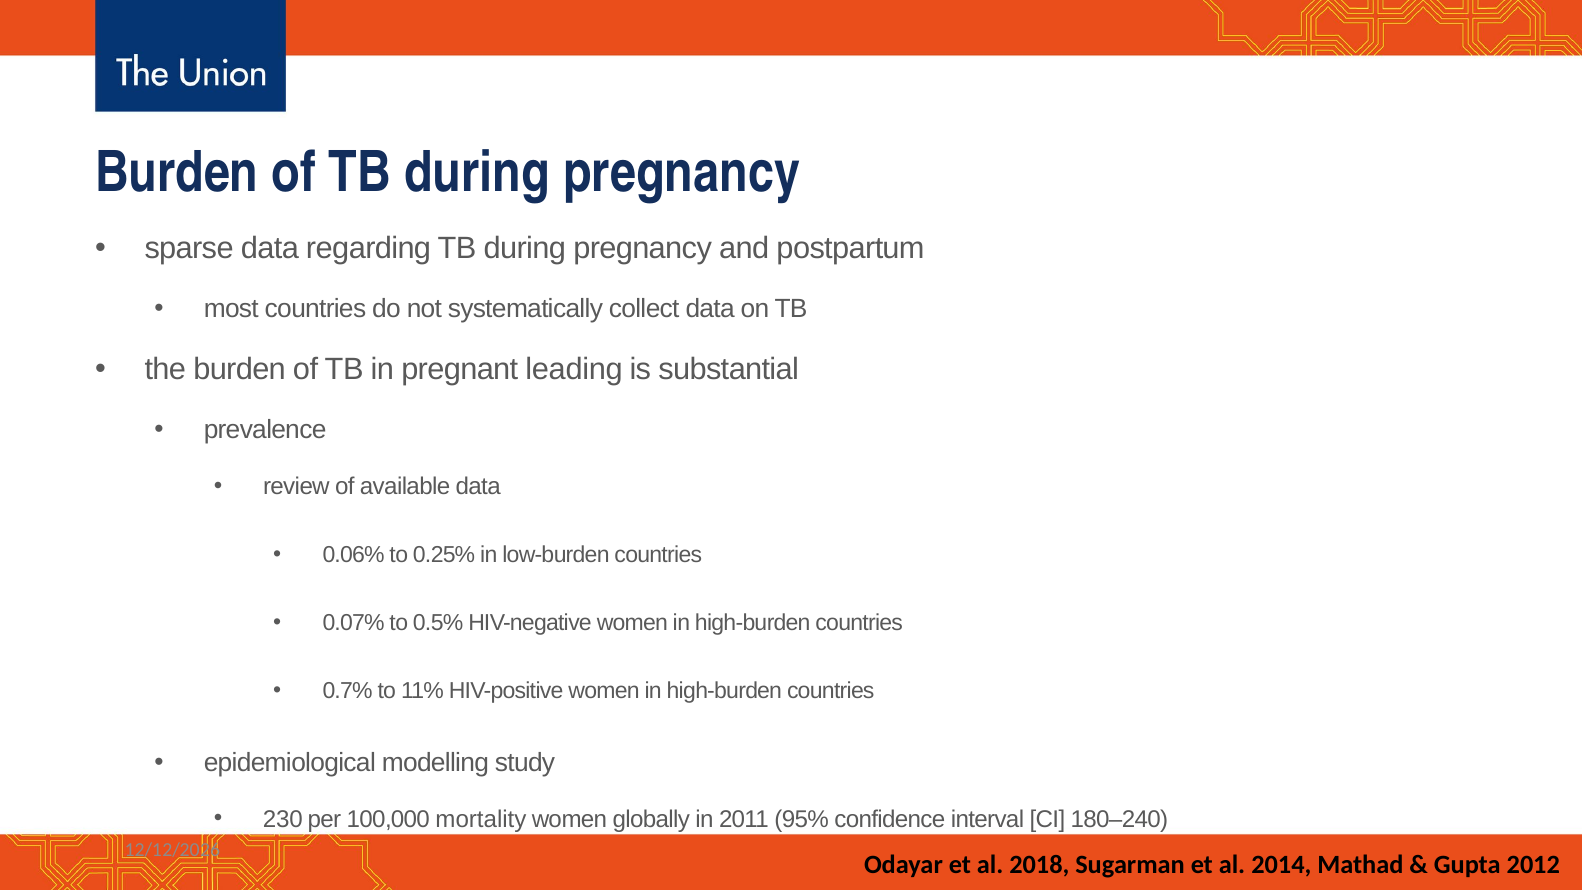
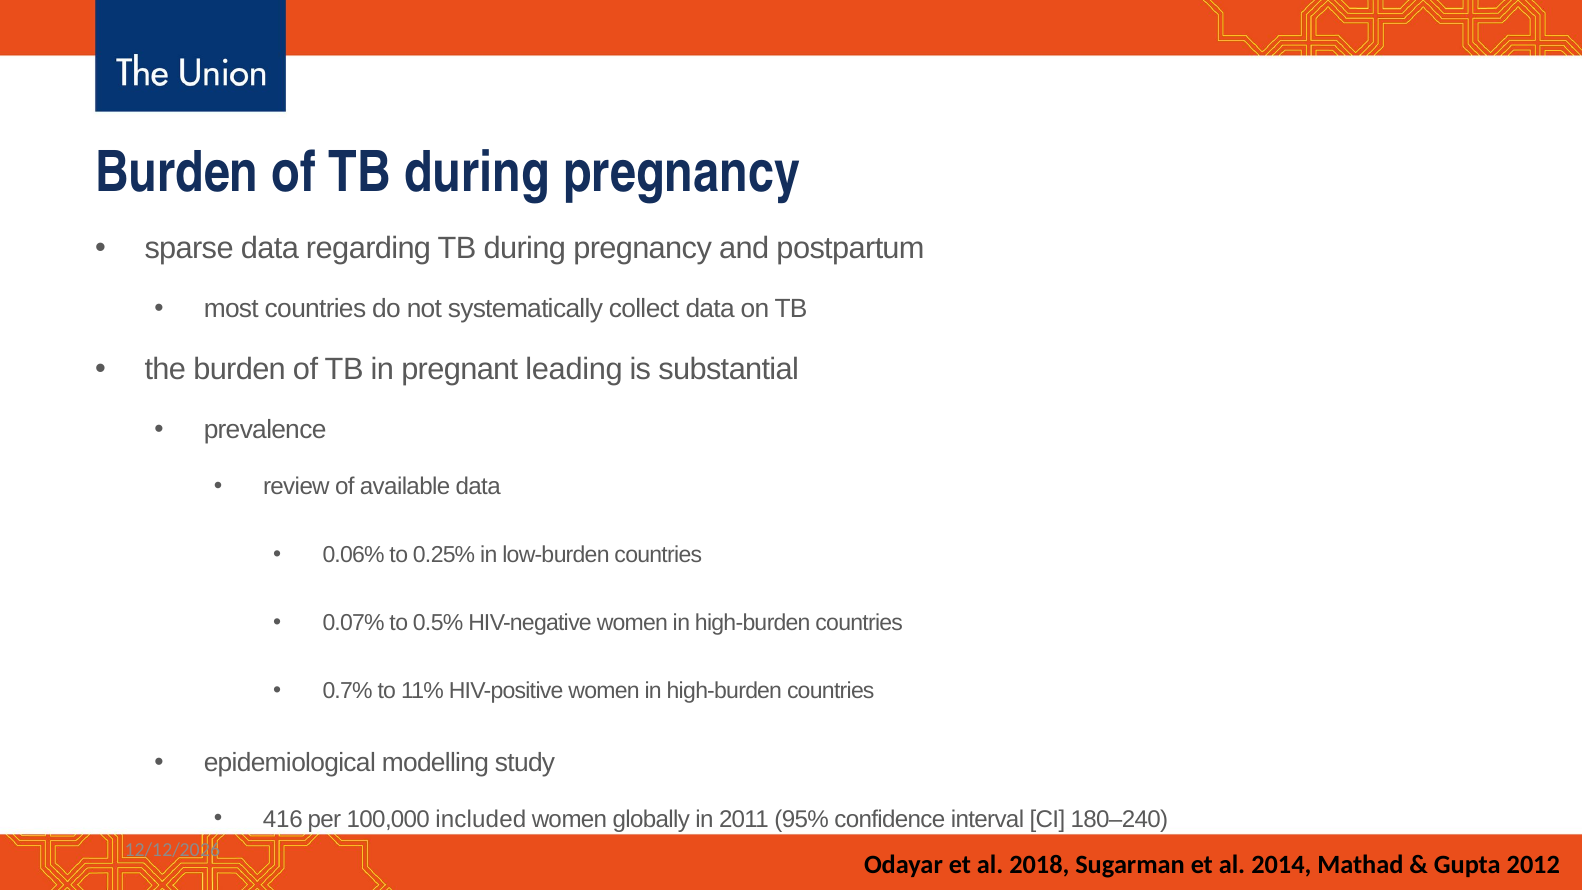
230: 230 -> 416 (283, 819)
mortality: mortality -> included (481, 819)
